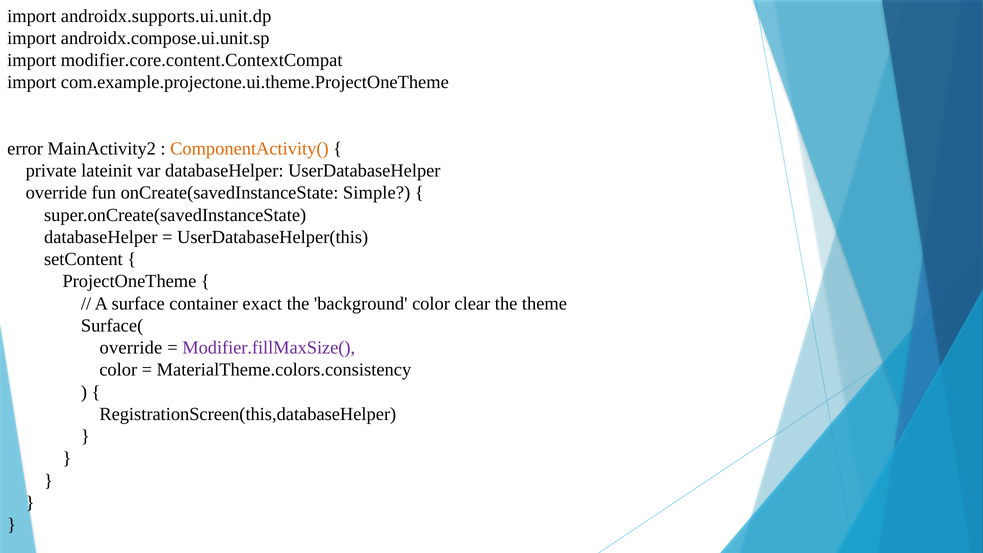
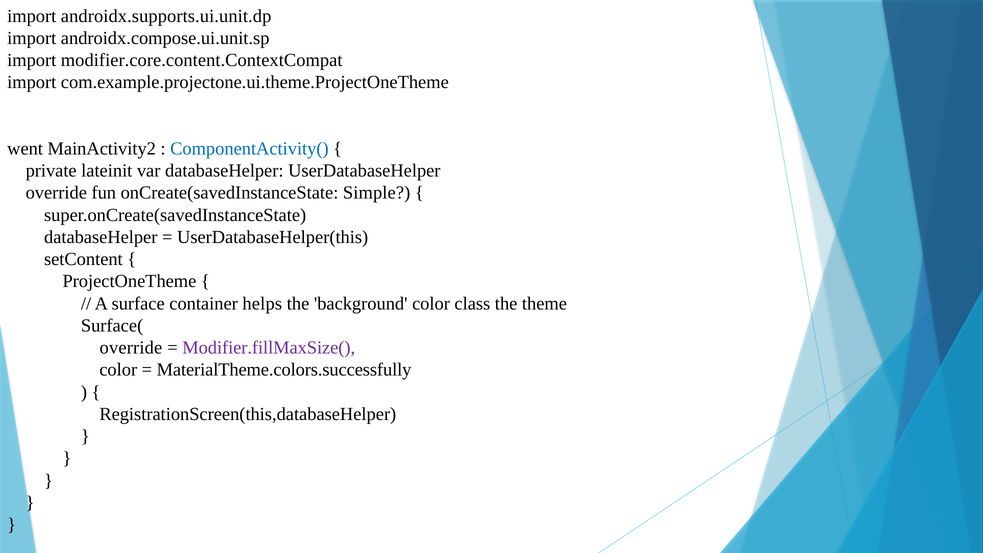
error: error -> went (25, 149)
ComponentActivity( colour: orange -> blue (249, 149)
exact: exact -> helps (262, 303)
clear: clear -> class (472, 303)
MaterialTheme.colors.consistency: MaterialTheme.colors.consistency -> MaterialTheme.colors.successfully (284, 370)
